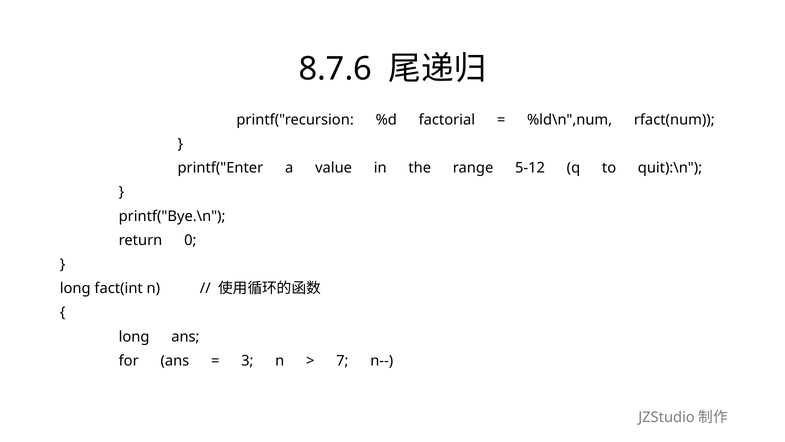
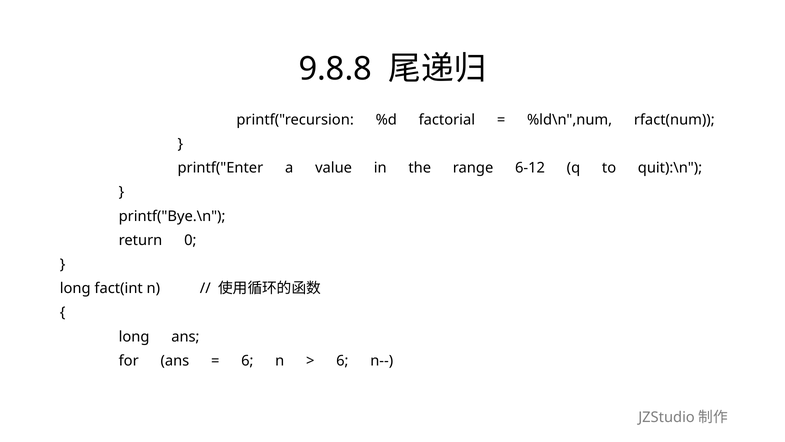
8.7.6: 8.7.6 -> 9.8.8 (335, 69)
5-12: 5-12 -> 6-12 (530, 168)
3: 3 -> 6 (247, 360)
7: 7 -> 6 (342, 360)
